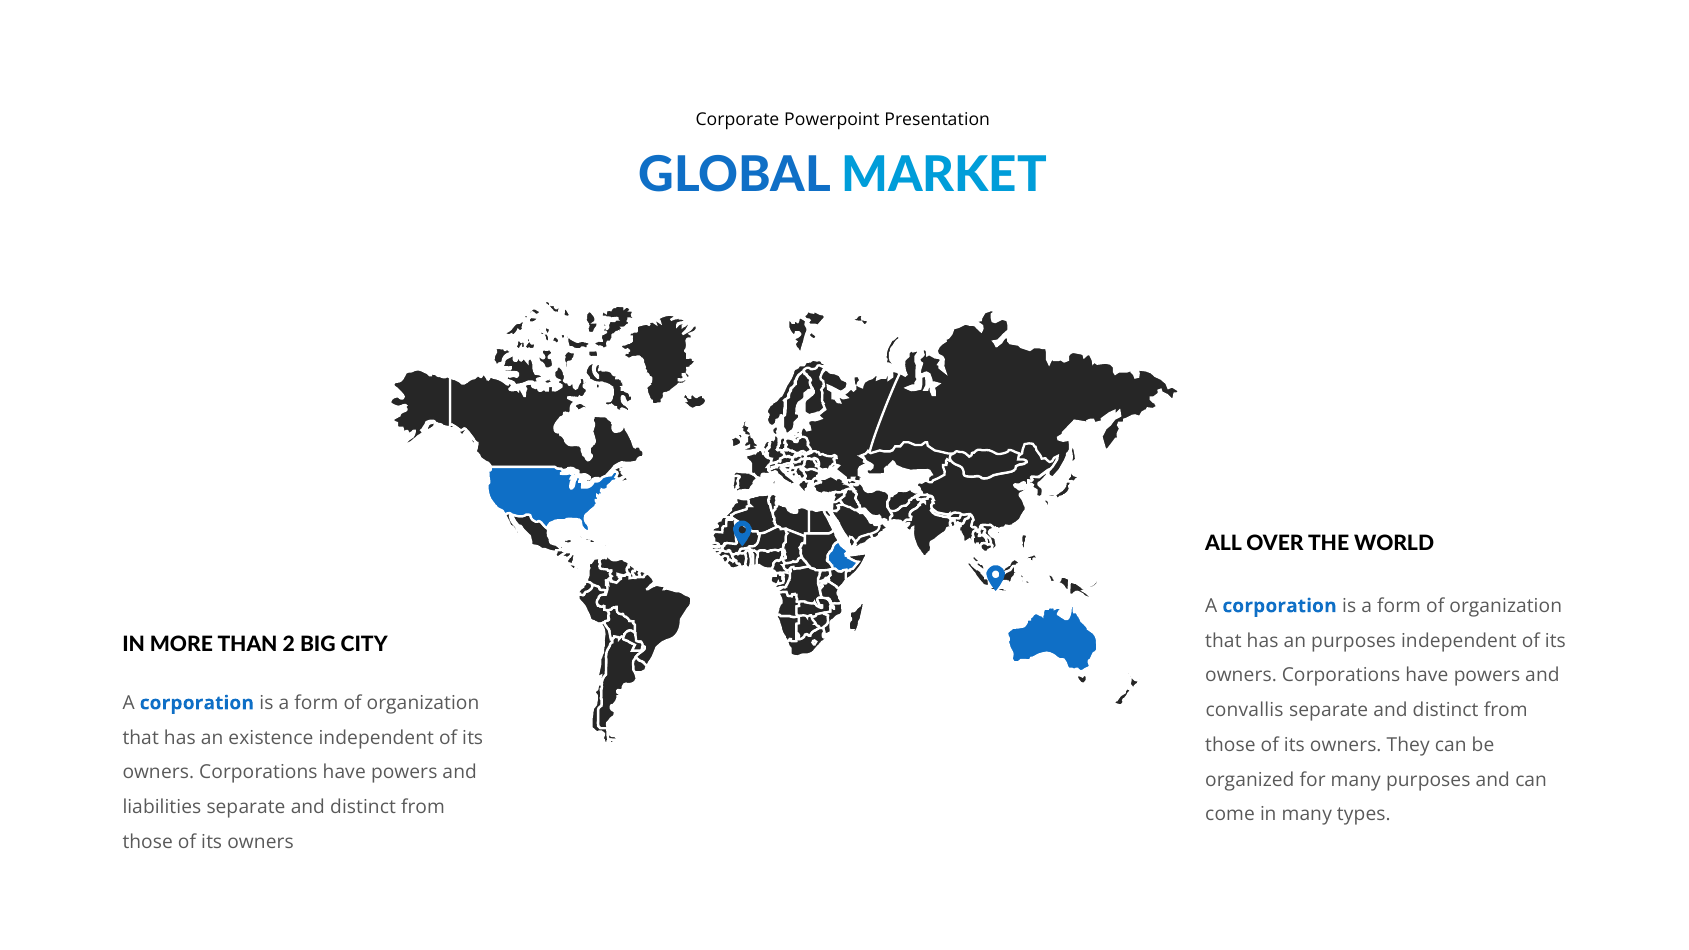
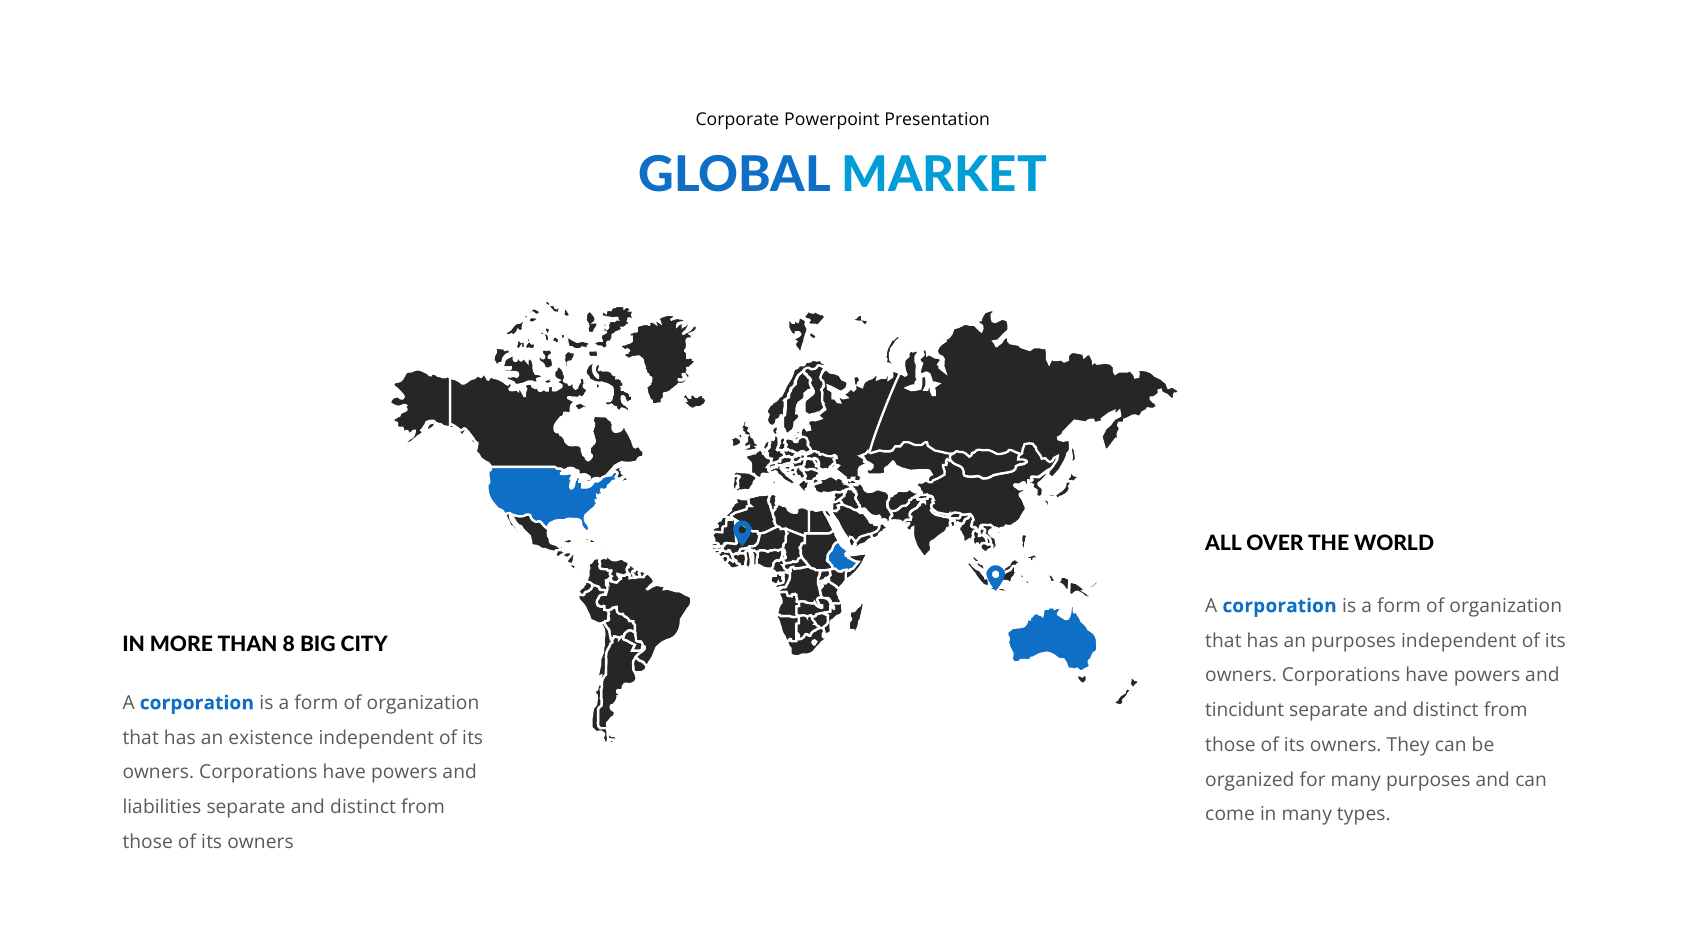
2: 2 -> 8 (289, 644)
convallis: convallis -> tincidunt (1245, 710)
